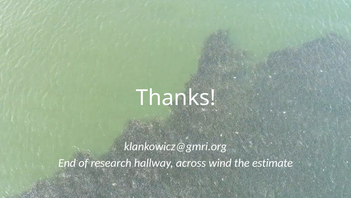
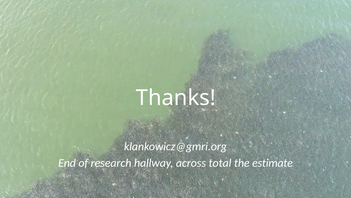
wind: wind -> total (220, 162)
